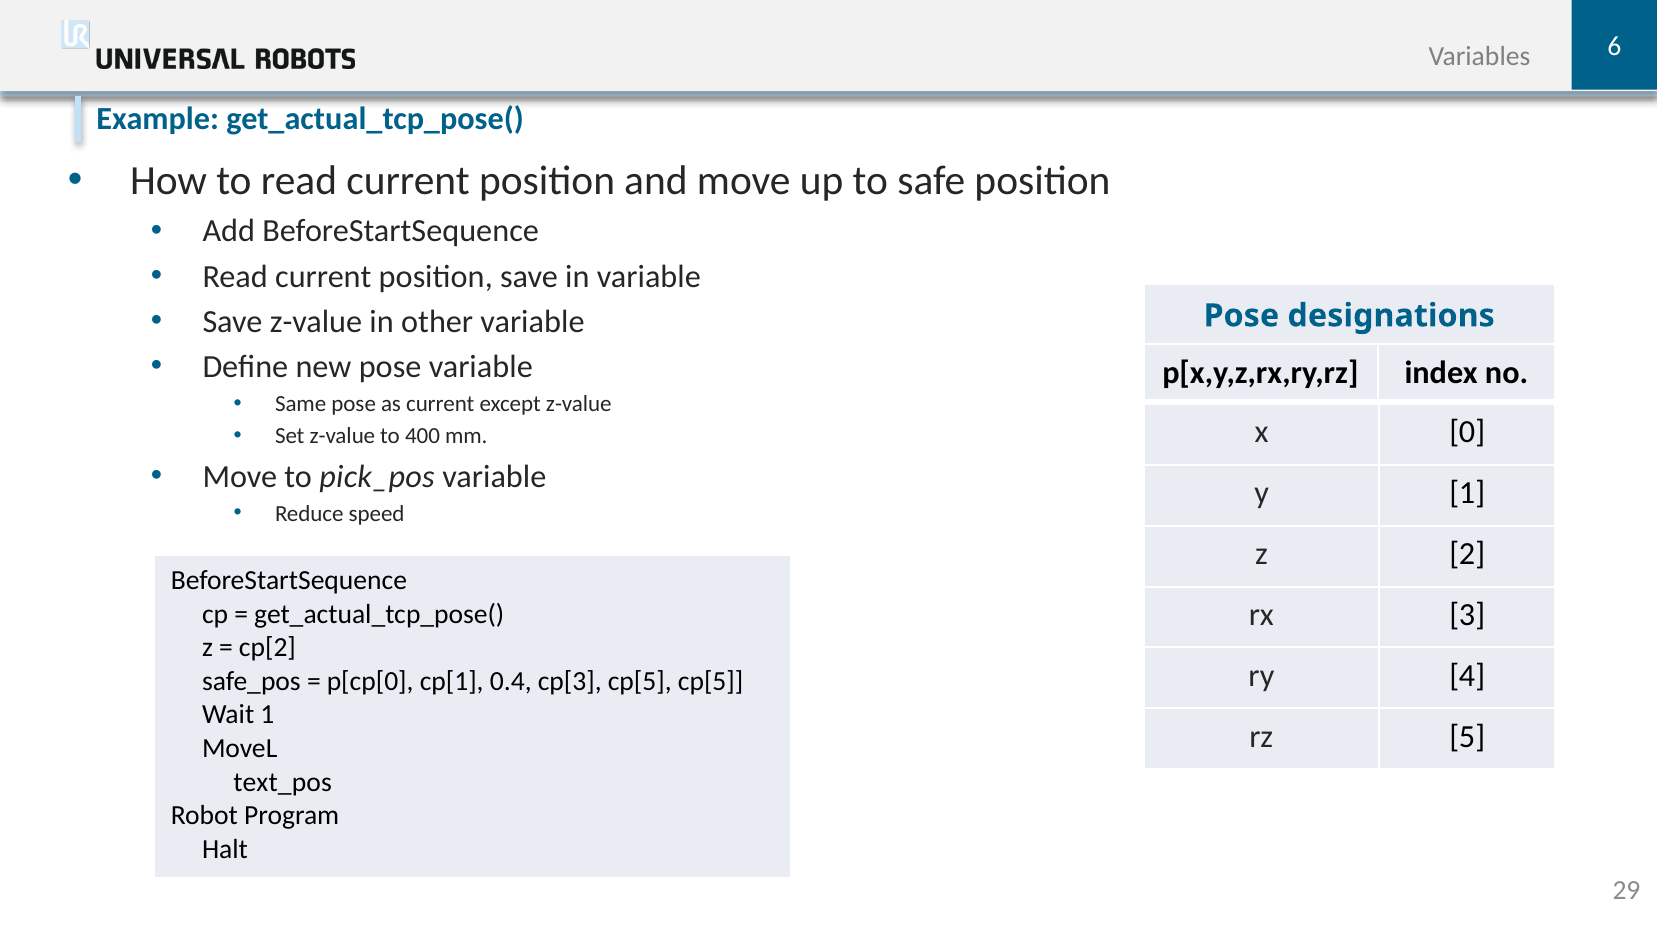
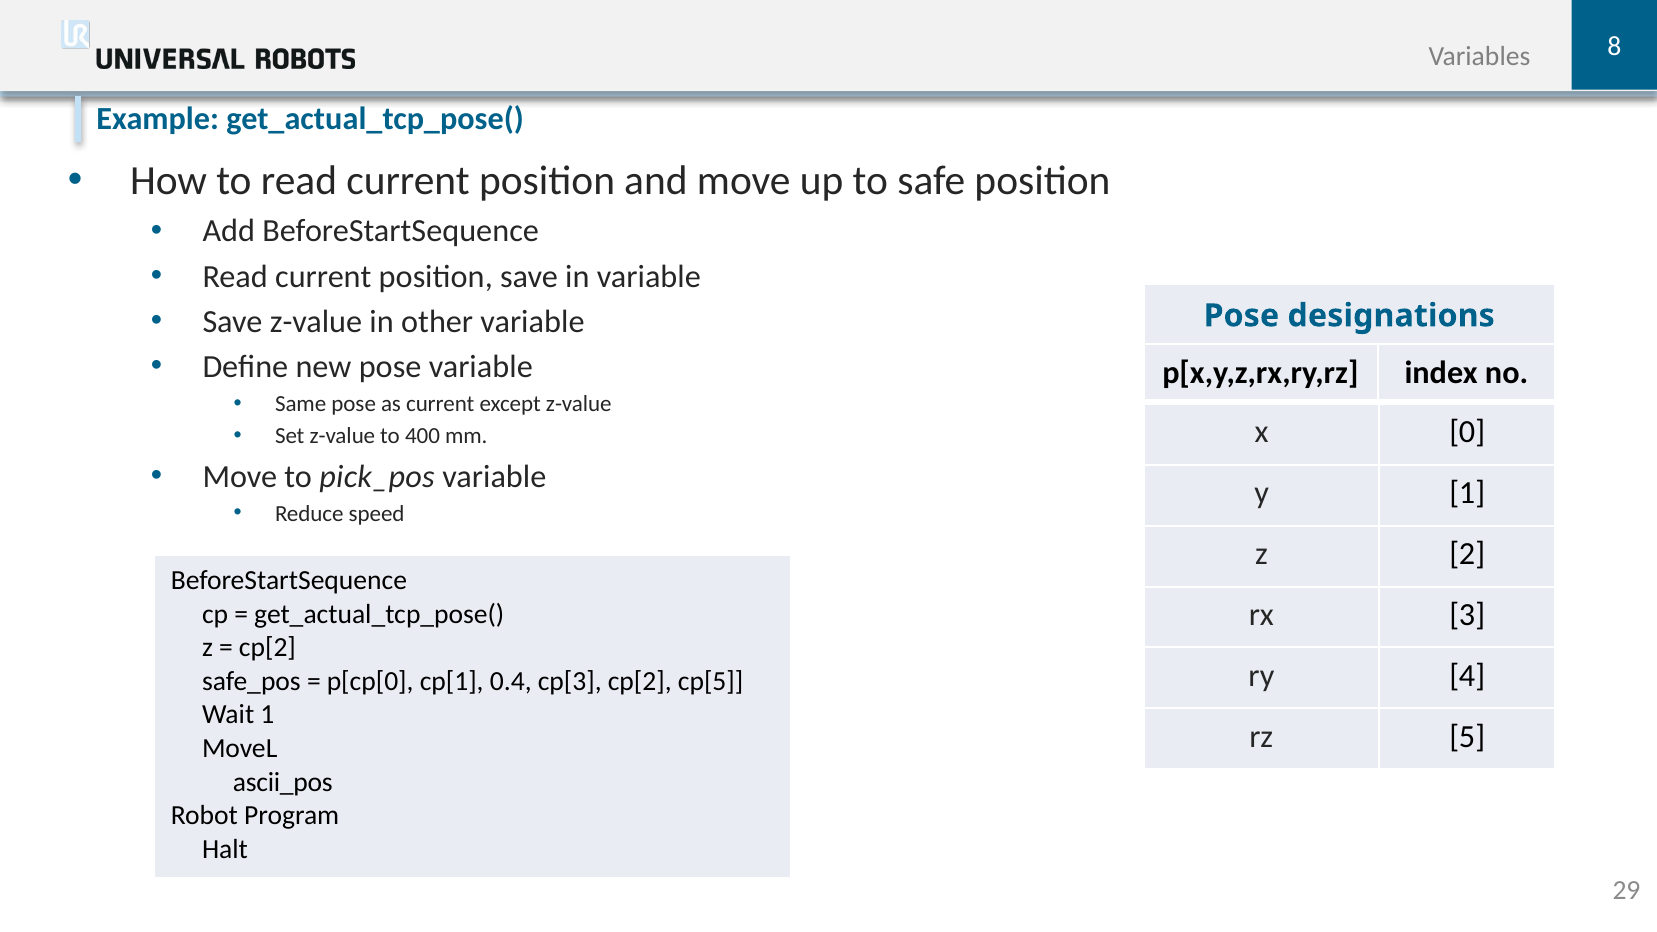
6: 6 -> 8 (1614, 47)
cp[3 cp[5: cp[5 -> cp[2 (640, 681)
text_pos: text_pos -> ascii_pos (283, 782)
